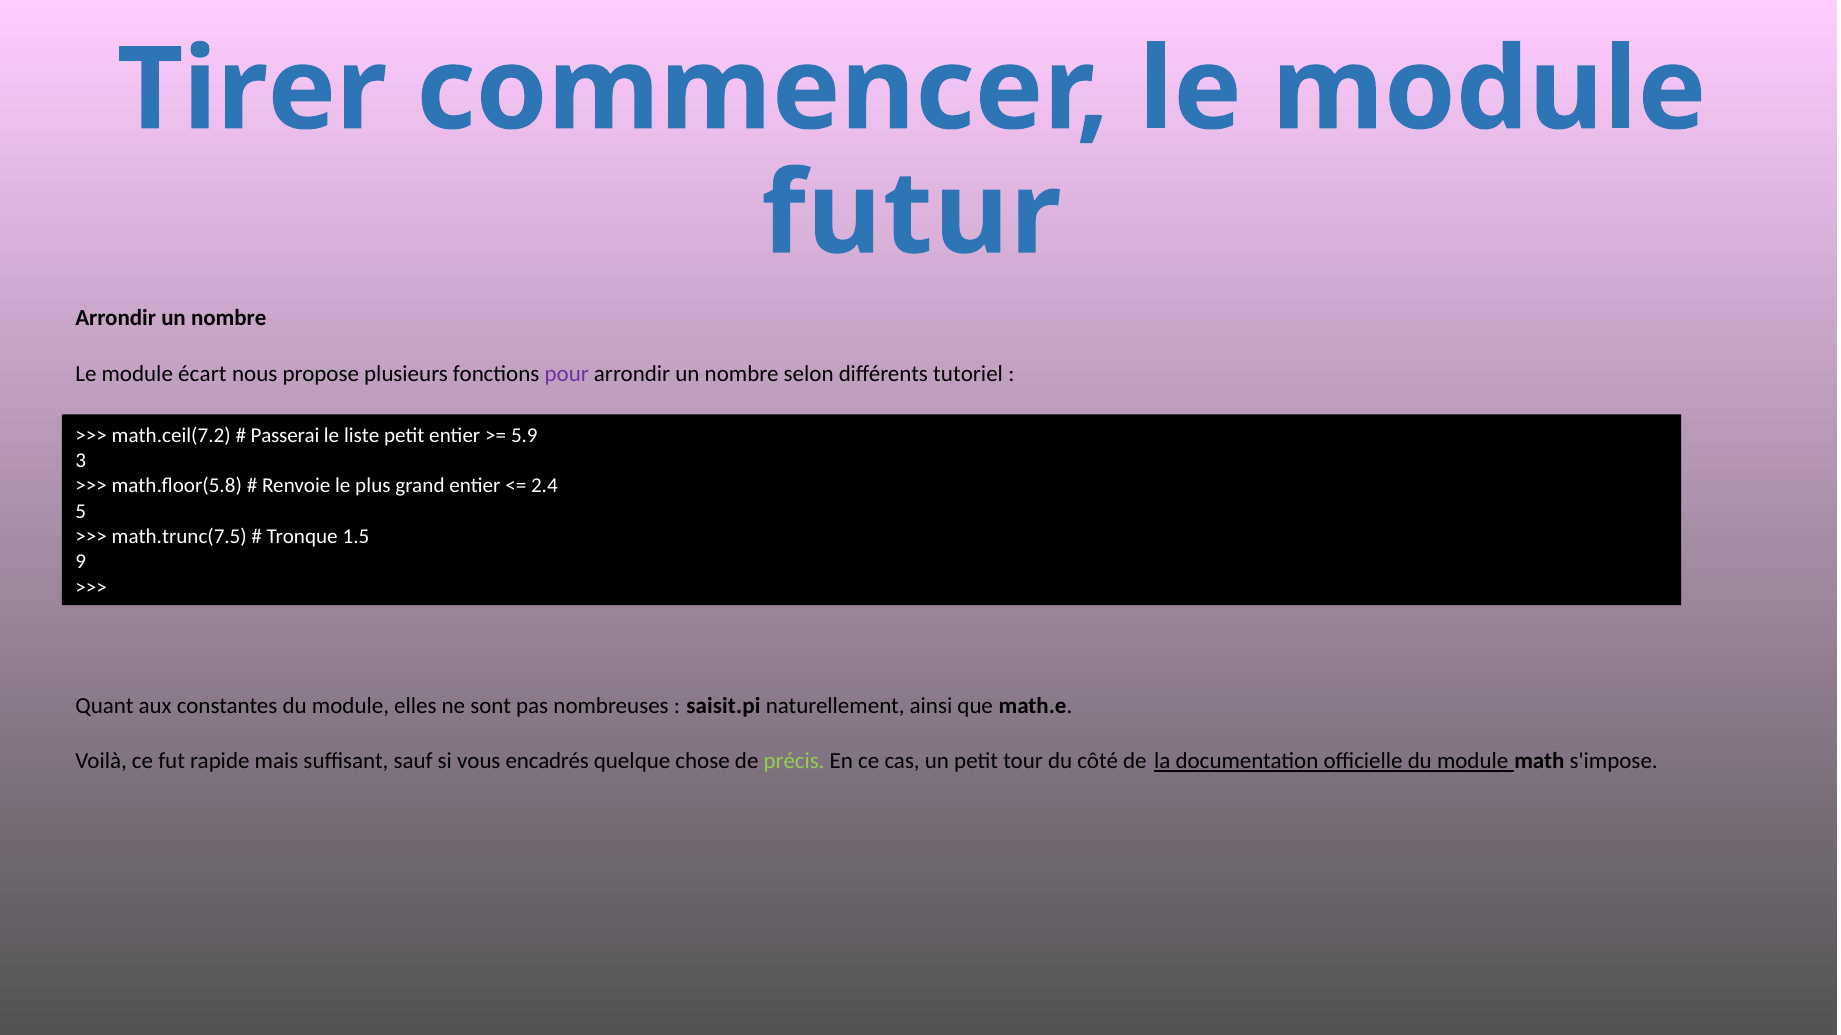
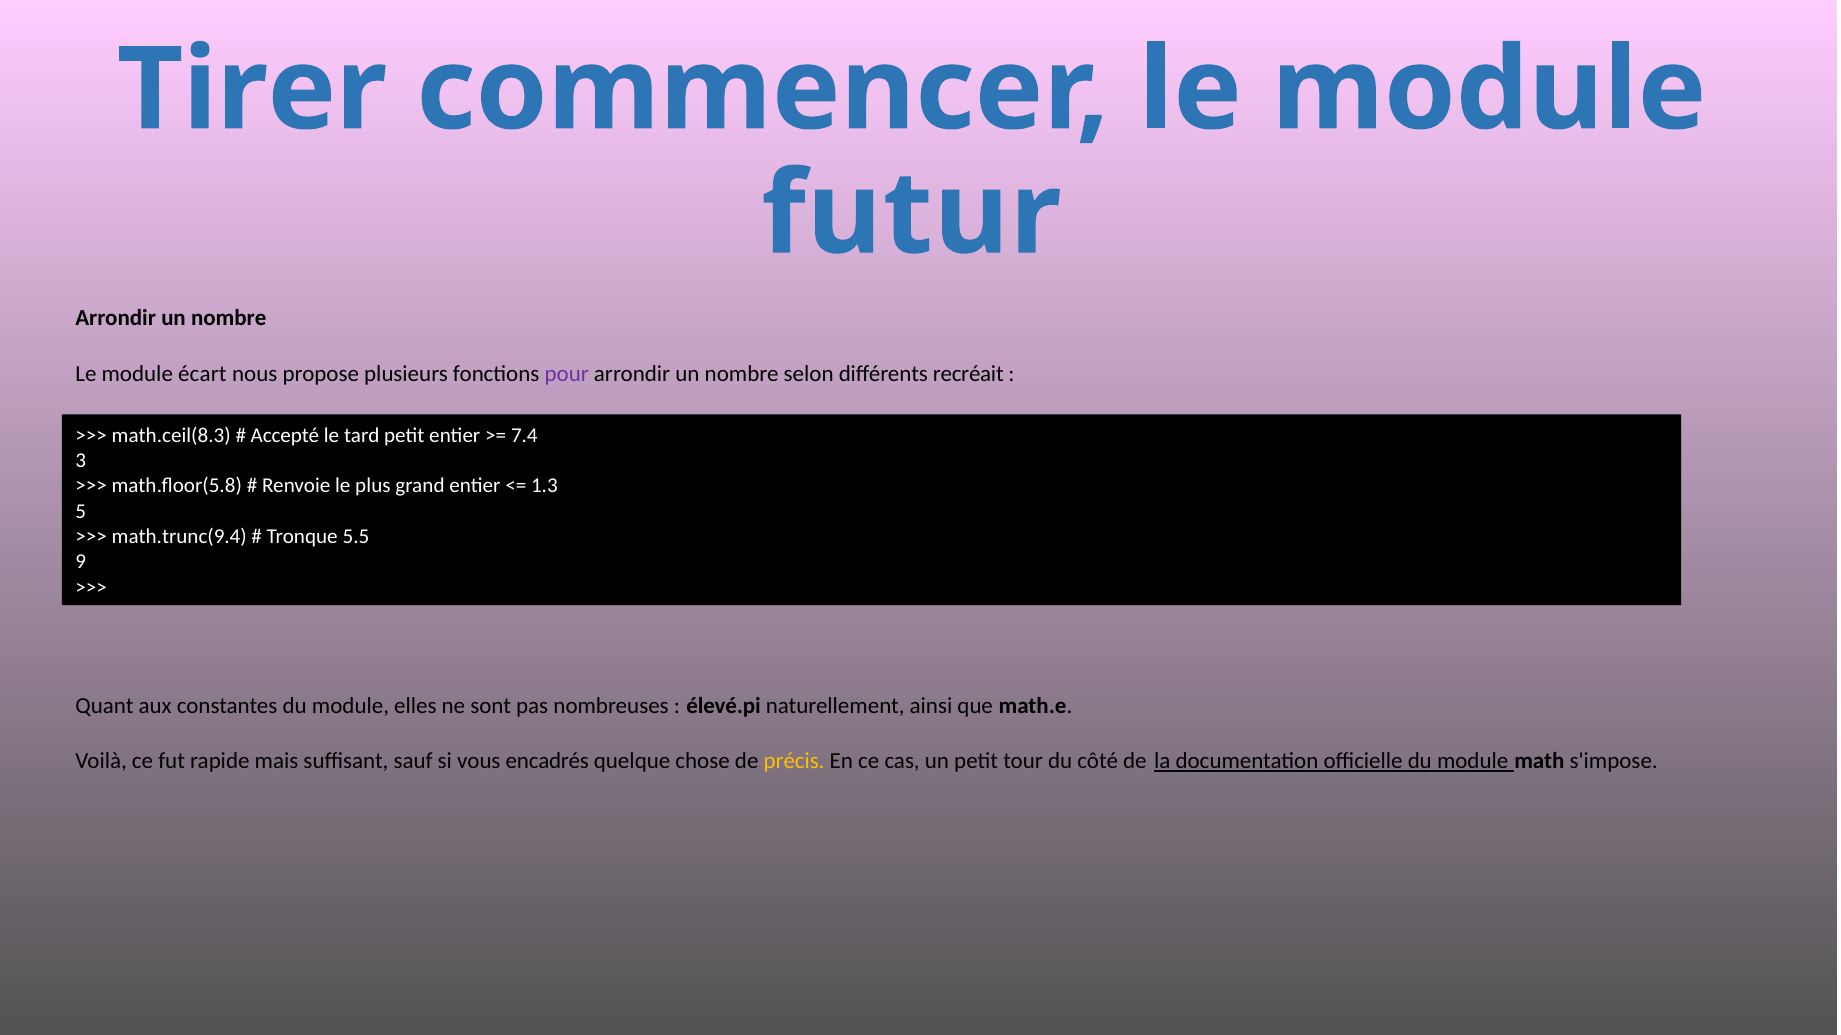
tutoriel: tutoriel -> recréait (968, 374)
math.ceil(7.2: math.ceil(7.2 -> math.ceil(8.3 (171, 435)
Passerai: Passerai -> Accepté (285, 435)
liste: liste -> tard (362, 435)
5.9: 5.9 -> 7.4 (524, 435)
2.4: 2.4 -> 1.3 (544, 486)
math.trunc(7.5: math.trunc(7.5 -> math.trunc(9.4 (179, 537)
1.5: 1.5 -> 5.5 (356, 537)
saisit.pi: saisit.pi -> élevé.pi (724, 706)
précis colour: light green -> yellow (794, 761)
